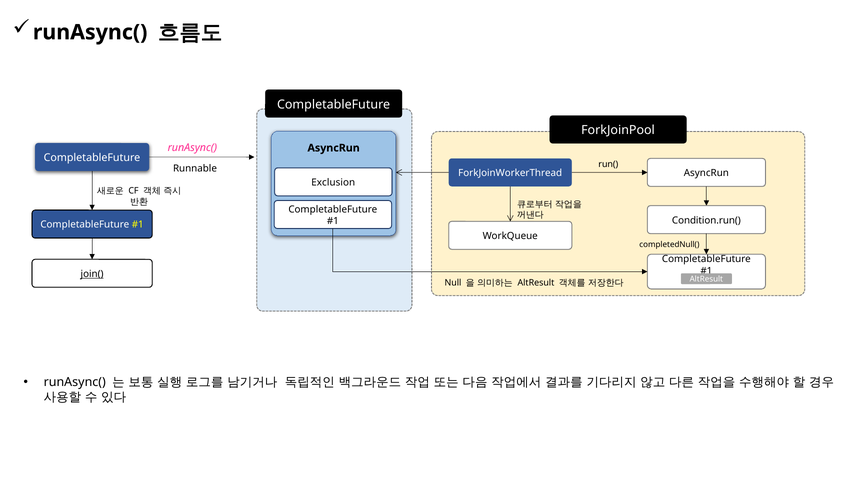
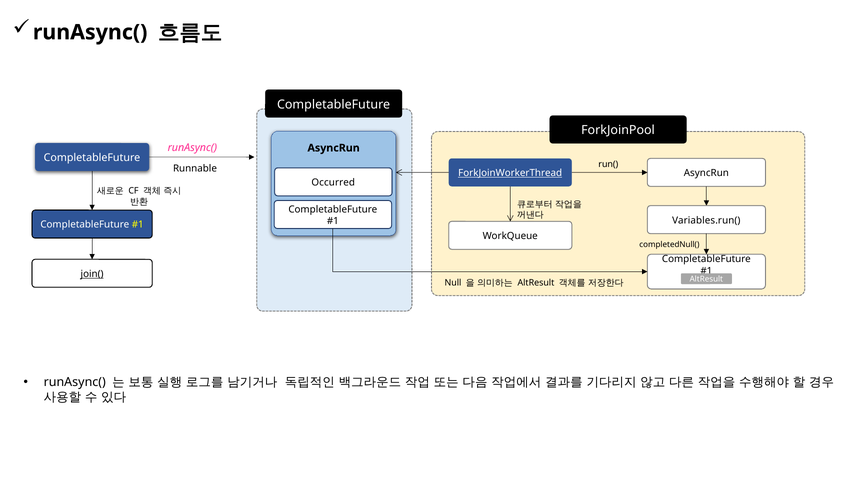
ForkJoinWorkerThread underline: none -> present (510, 173)
Exclusion: Exclusion -> Occurred (333, 182)
Condition.run(: Condition.run( -> Variables.run( (706, 220)
